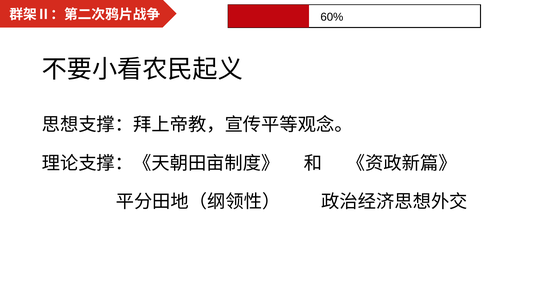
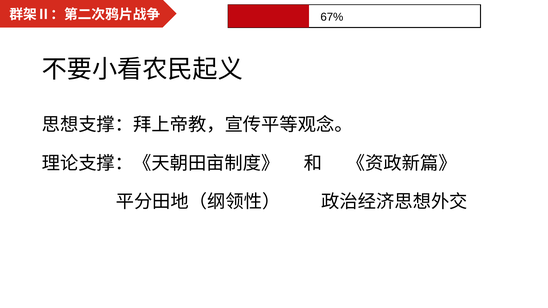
60%: 60% -> 67% (332, 17)
